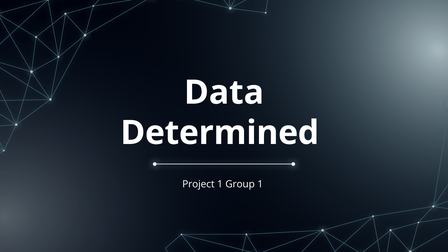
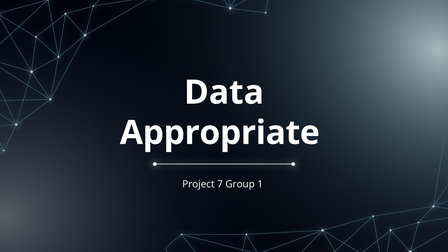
Determined: Determined -> Appropriate (220, 133)
Project 1: 1 -> 7 (220, 184)
